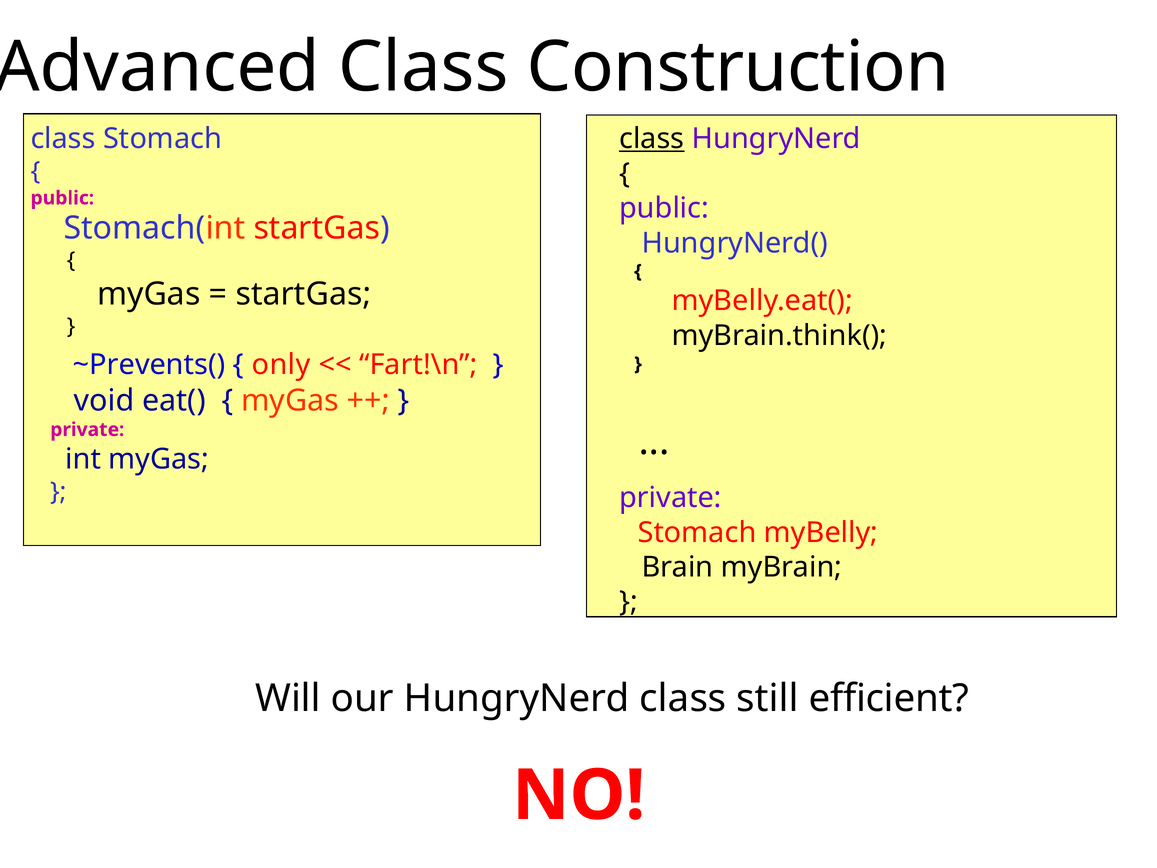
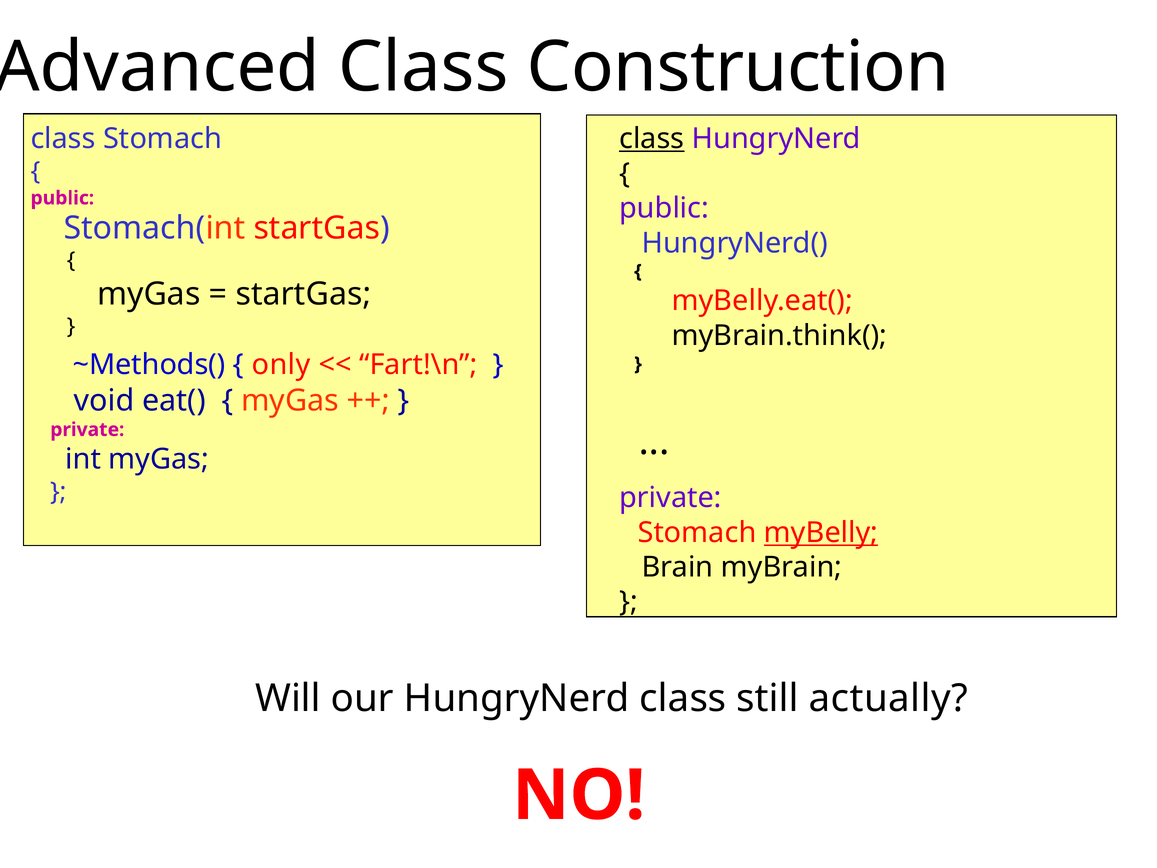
~Prevents(: ~Prevents( -> ~Methods( (149, 365)
myBelly underline: none -> present (821, 533)
efficient: efficient -> actually (888, 698)
